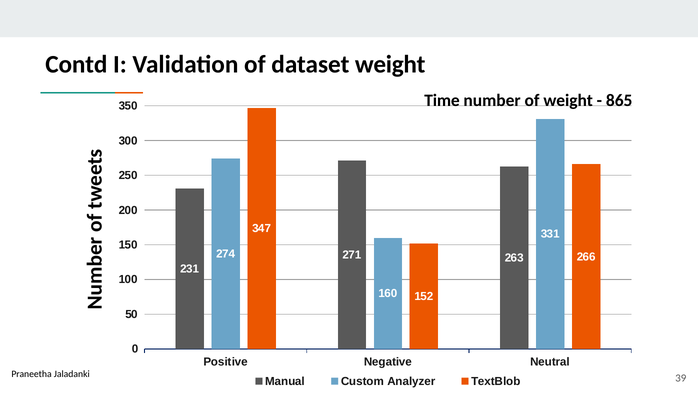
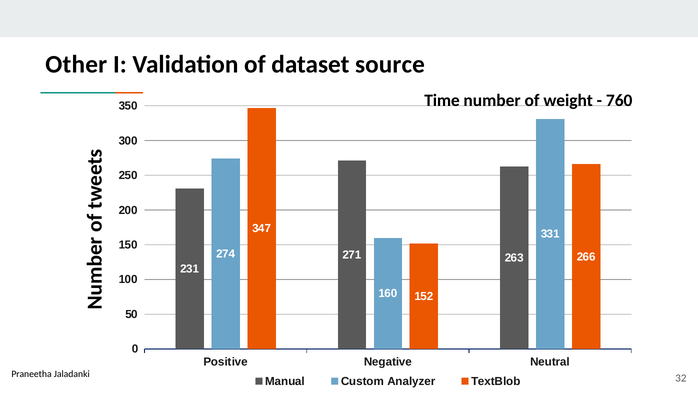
Contd: Contd -> Other (76, 65)
dataset weight: weight -> source (390, 65)
865: 865 -> 760 (619, 100)
39: 39 -> 32 (681, 378)
